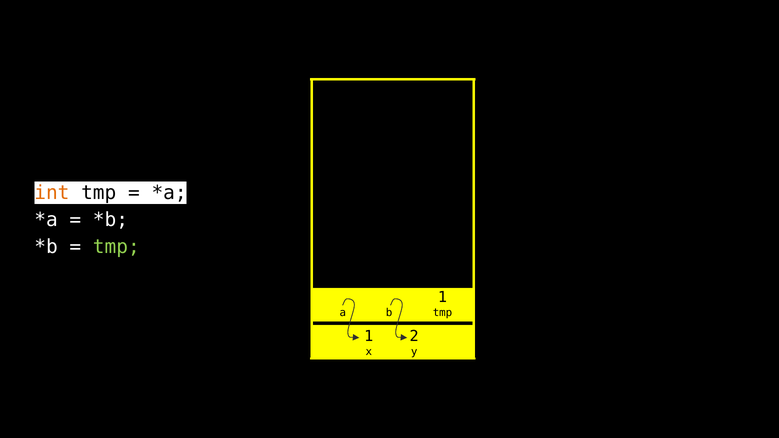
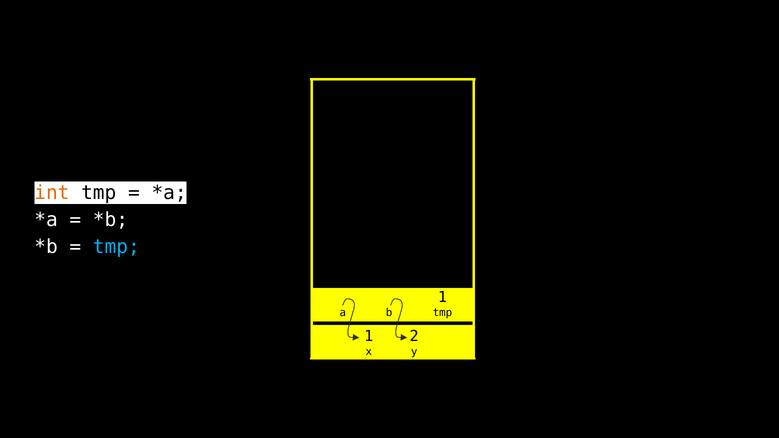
tmp colour: light green -> light blue (116, 247)
